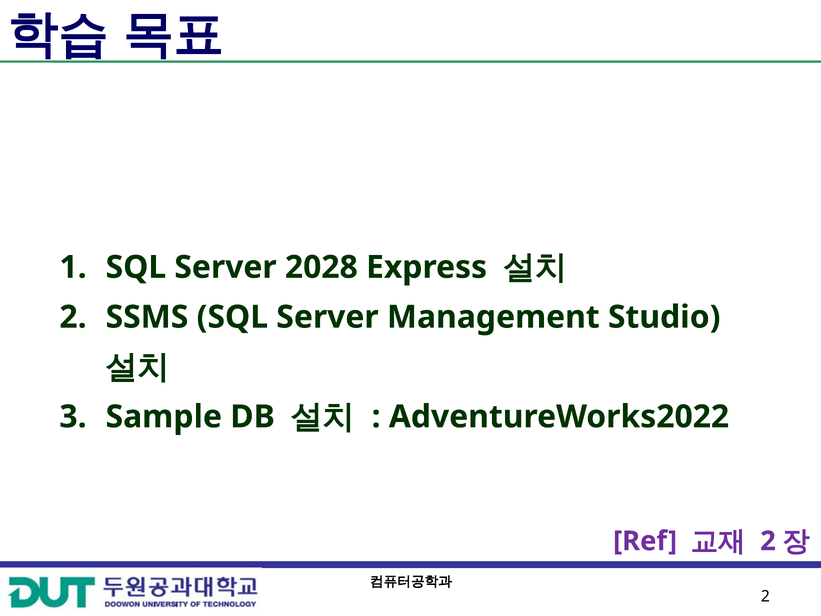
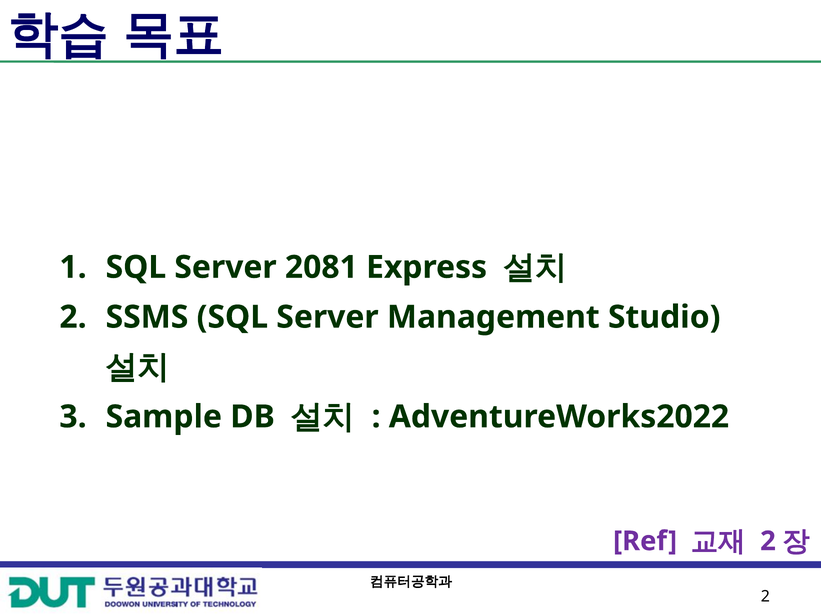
2028: 2028 -> 2081 (321, 267)
